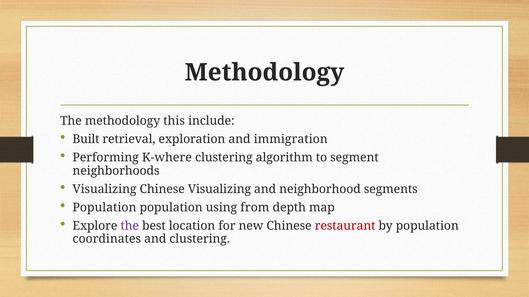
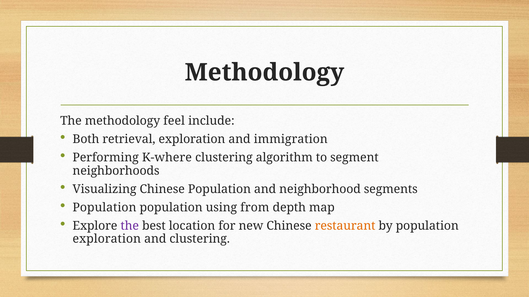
this: this -> feel (174, 121)
Built: Built -> Both (86, 139)
Chinese Visualizing: Visualizing -> Population (219, 189)
restaurant colour: red -> orange (345, 226)
coordinates: coordinates -> exploration (107, 239)
